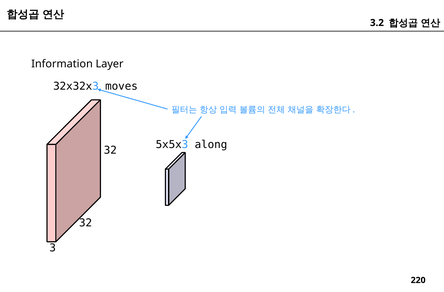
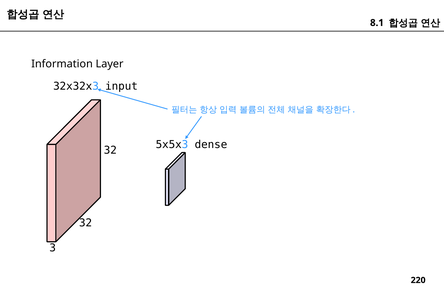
3.2: 3.2 -> 8.1 (377, 23)
moves: moves -> input (121, 86)
along: along -> dense (211, 144)
